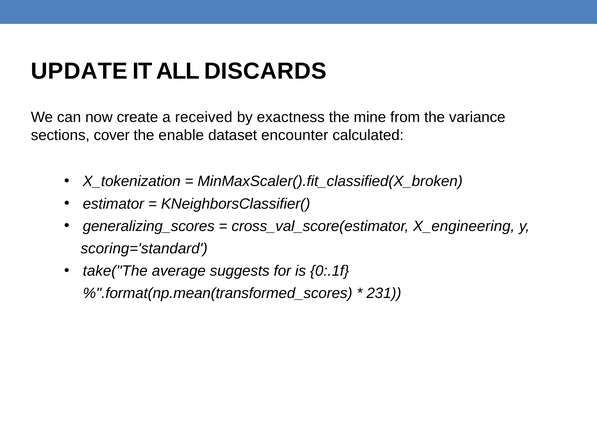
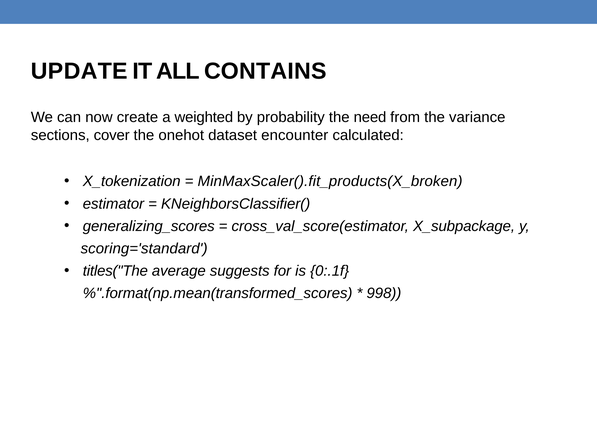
DISCARDS: DISCARDS -> CONTAINS (265, 71)
received: received -> weighted (204, 117)
exactness: exactness -> probability (291, 117)
mine: mine -> need (370, 117)
enable: enable -> onehot (181, 135)
MinMaxScaler().fit_classified(X_broken: MinMaxScaler().fit_classified(X_broken -> MinMaxScaler().fit_products(X_broken (330, 181)
X_engineering: X_engineering -> X_subpackage (464, 226)
take("The: take("The -> titles("The (115, 271)
231: 231 -> 998 (384, 293)
